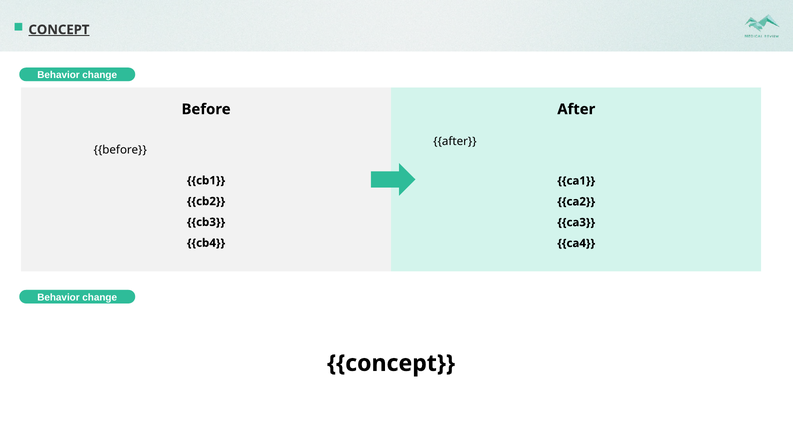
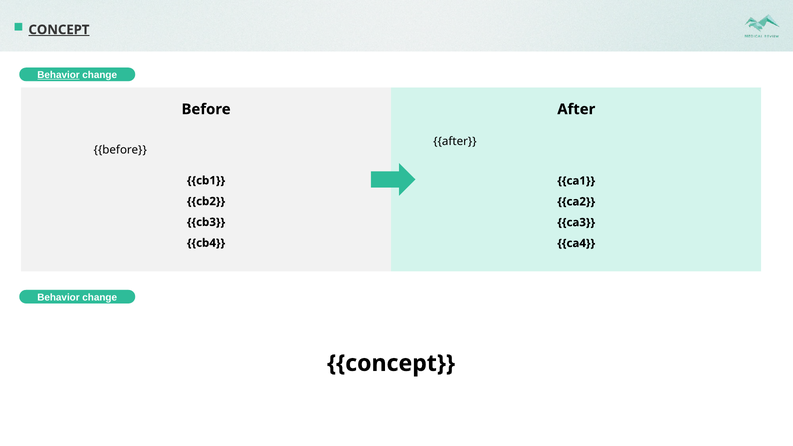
Behavior underline: none -> present (58, 75)
